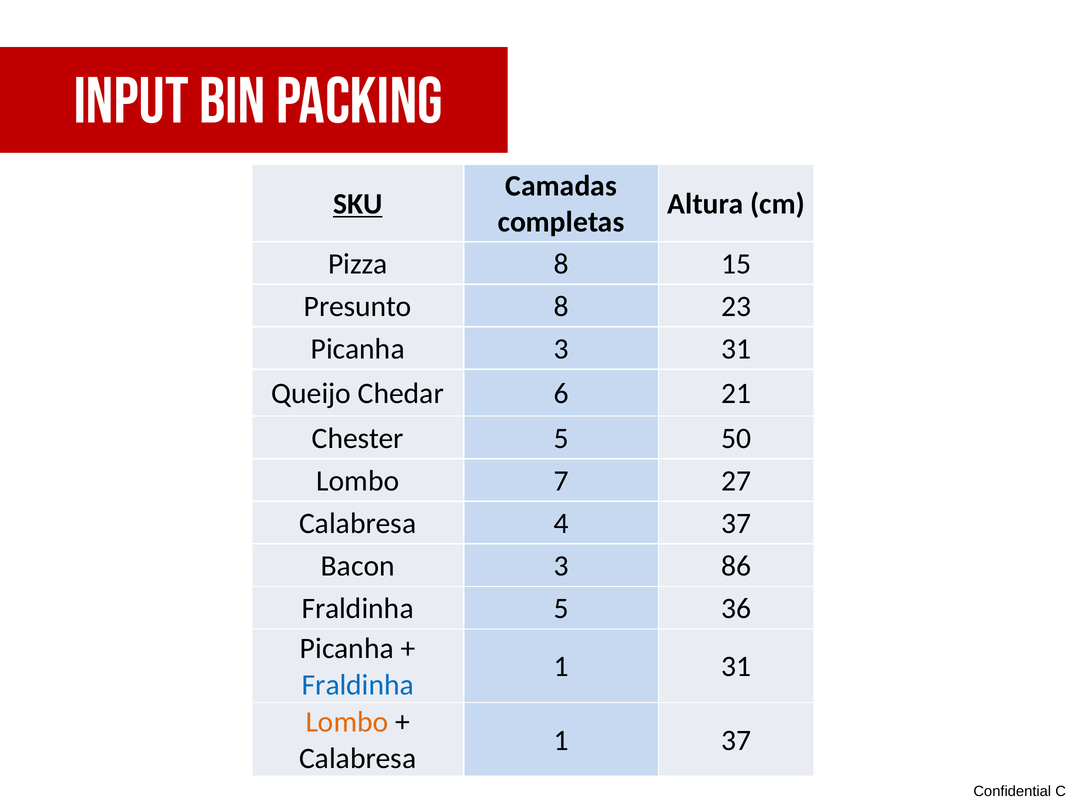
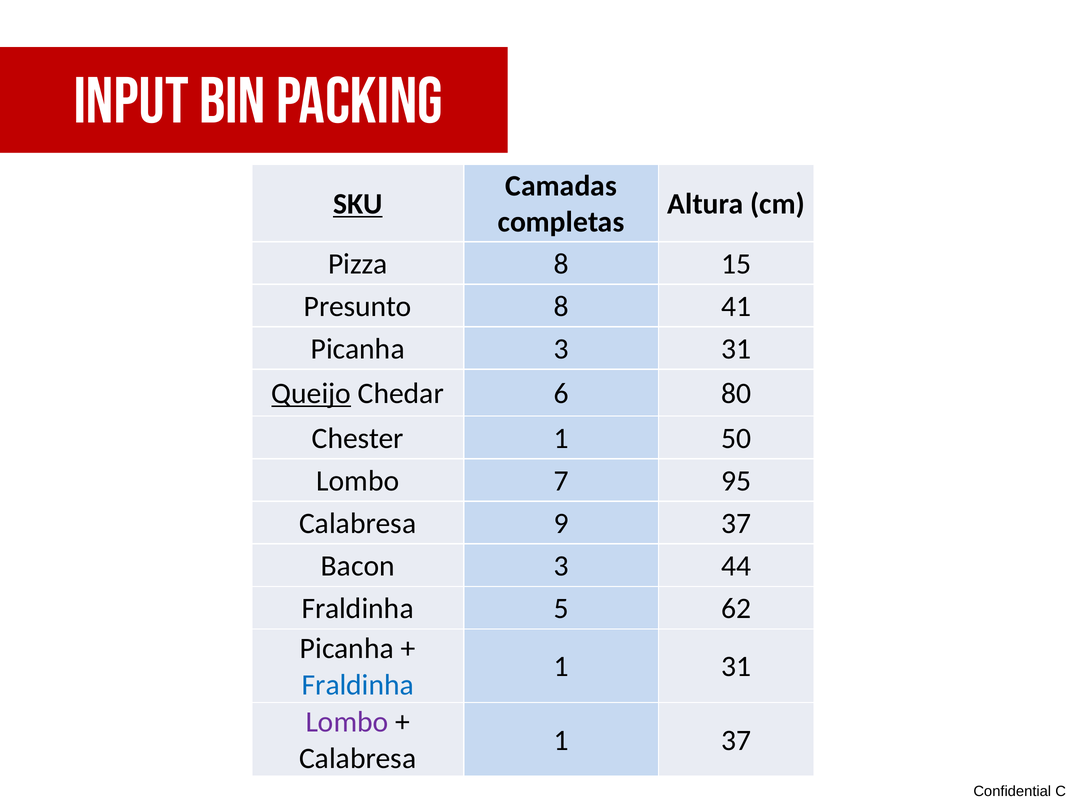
23: 23 -> 41 (736, 307)
Queijo underline: none -> present (311, 394)
21: 21 -> 80 (736, 394)
Chester 5: 5 -> 1 (561, 439)
27: 27 -> 95 (736, 481)
4: 4 -> 9 (561, 524)
86: 86 -> 44 (736, 566)
36: 36 -> 62 (736, 609)
Lombo colour: orange -> purple (347, 723)
